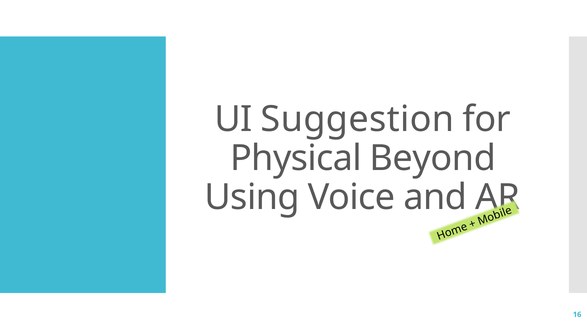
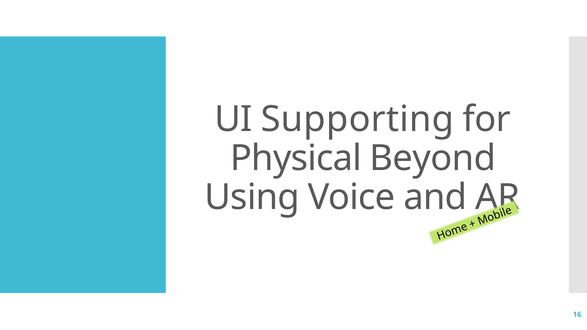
Suggestion: Suggestion -> Supporting (357, 119)
